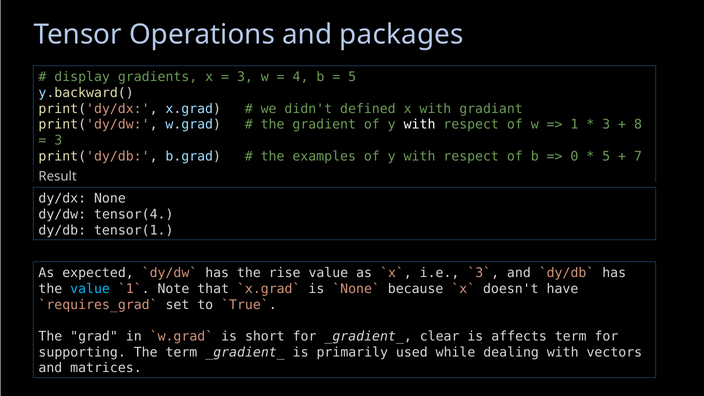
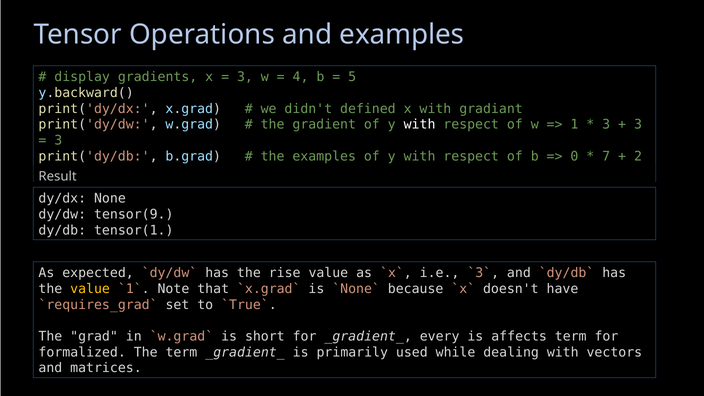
and packages: packages -> examples (402, 35)
8: 8 -> 3 (638, 125)
5: 5 -> 7 (606, 156)
7: 7 -> 2 (638, 156)
tensor(4: tensor(4 -> tensor(9 (134, 214)
value colour: light blue -> yellow (90, 289)
clear: clear -> every (440, 336)
supporting: supporting -> formalized (82, 352)
